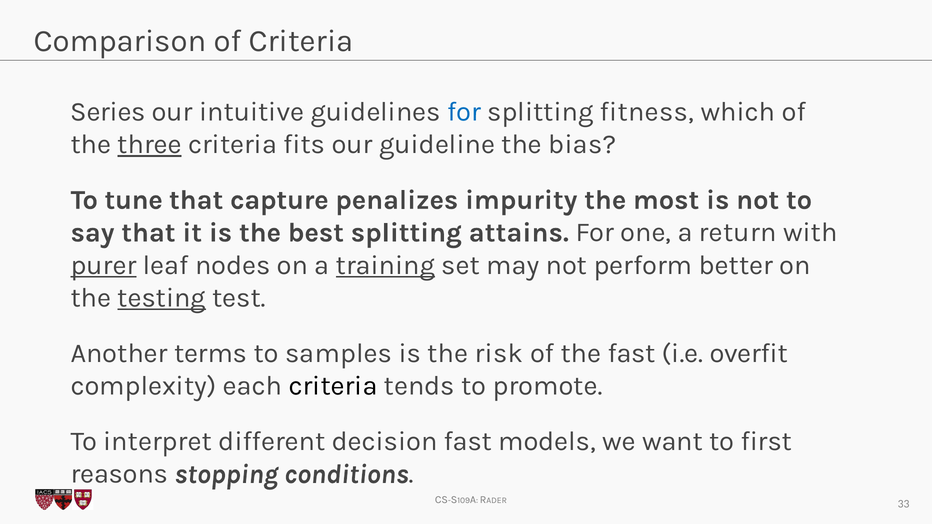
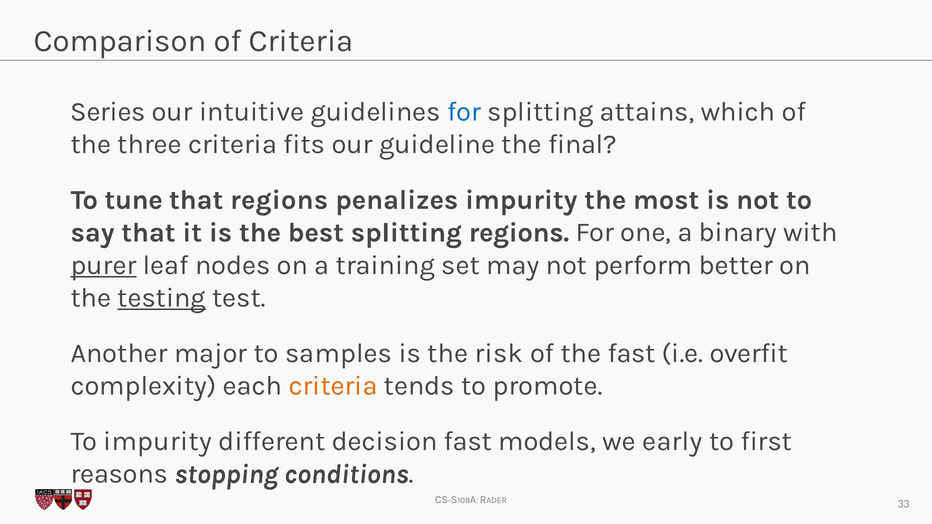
fitness: fitness -> attains (647, 112)
three underline: present -> none (150, 144)
bias: bias -> final (582, 144)
that capture: capture -> regions (279, 200)
splitting attains: attains -> regions (519, 233)
return: return -> binary (738, 233)
training underline: present -> none (385, 265)
terms: terms -> major (211, 353)
criteria colour: black -> orange (333, 386)
To interpret: interpret -> impurity (158, 442)
want: want -> early (672, 442)
